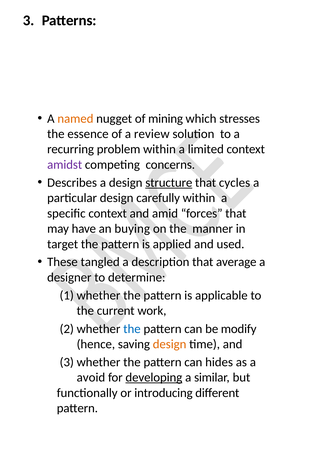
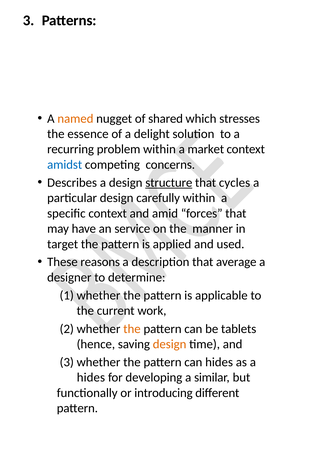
mining: mining -> shared (166, 119)
review: review -> delight (152, 134)
limited: limited -> market (206, 149)
amidst colour: purple -> blue (65, 165)
buying: buying -> service (132, 229)
tangled: tangled -> reasons (100, 262)
the colour: blue -> orange (132, 329)
modify: modify -> tablets (239, 329)
avoid: avoid -> hides (91, 377)
developing underline: present -> none (154, 377)
